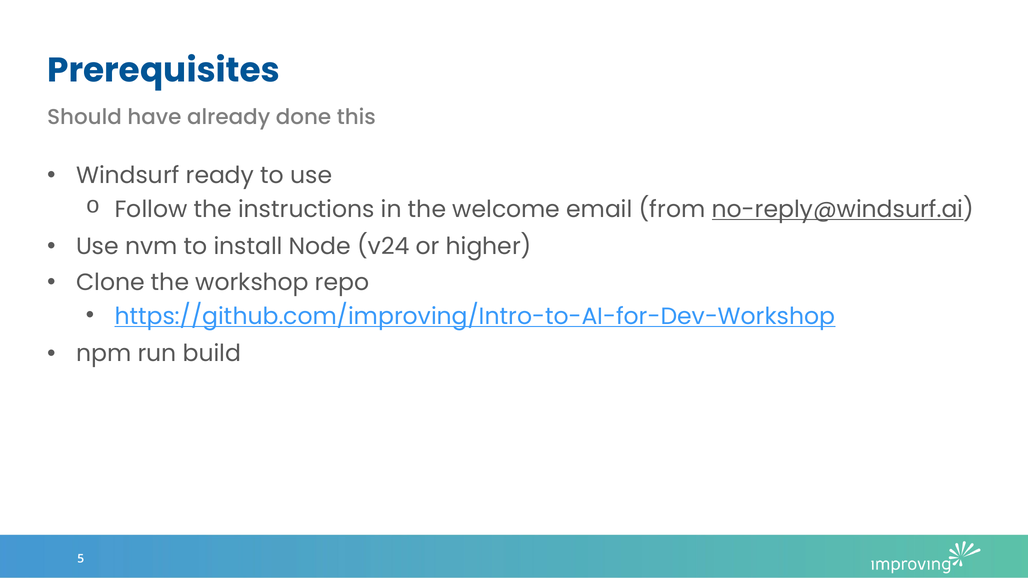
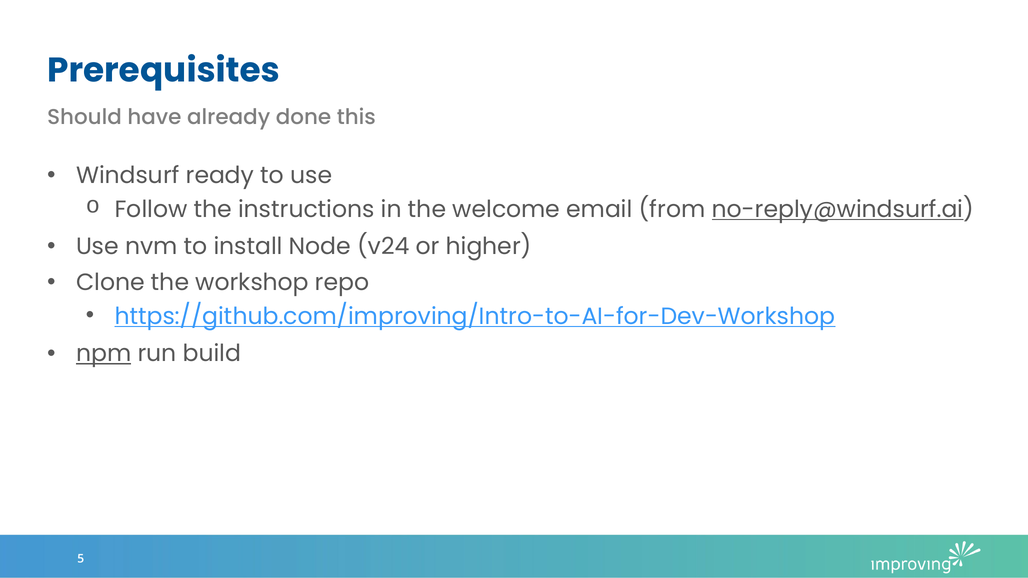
npm underline: none -> present (104, 354)
